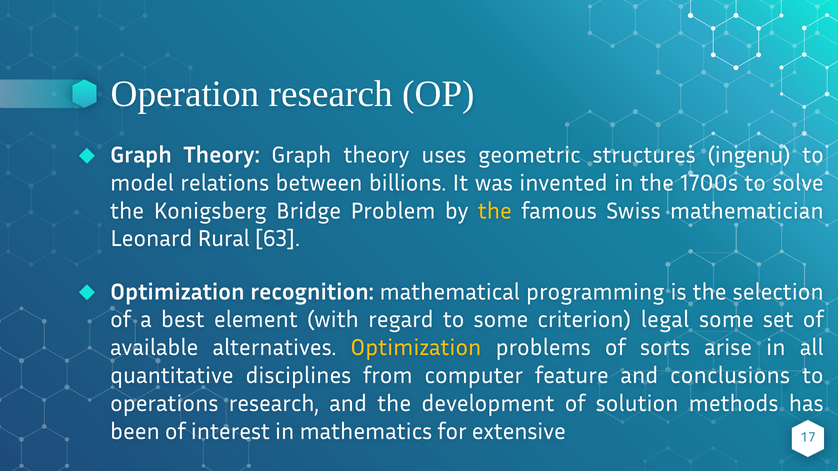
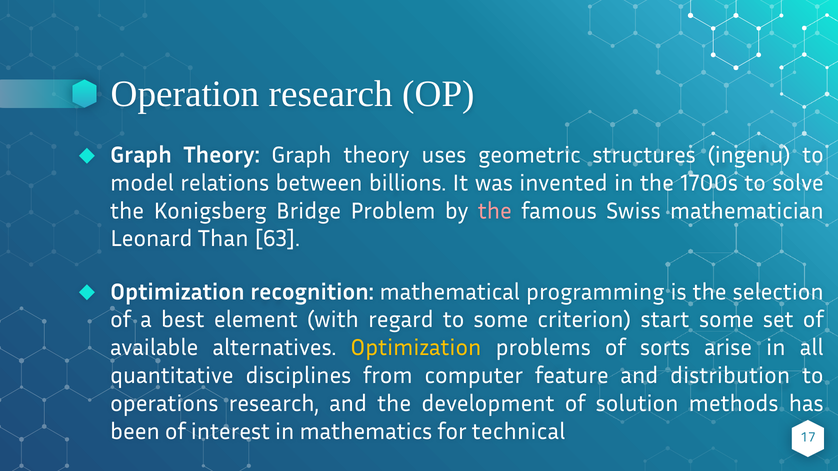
the colour: yellow -> pink (495, 211)
Rural: Rural -> Than (223, 239)
legal: legal -> start (665, 320)
conclusions: conclusions -> distribution (730, 376)
extensive: extensive -> technical (519, 432)
